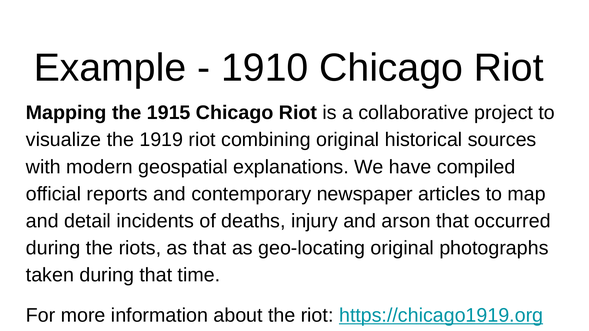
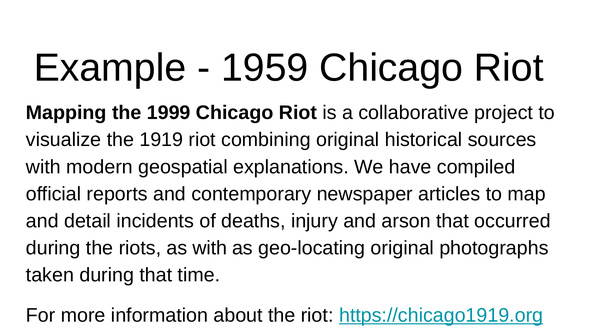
1910: 1910 -> 1959 (265, 68)
1915: 1915 -> 1999 (169, 113)
as that: that -> with (210, 248)
